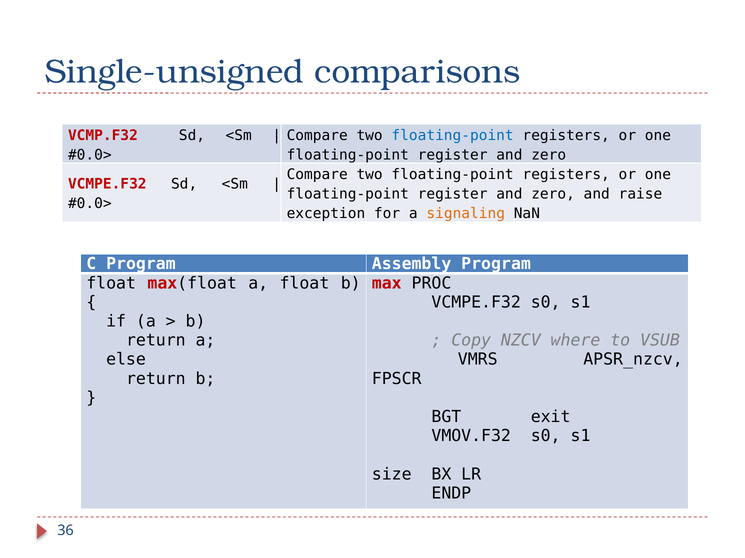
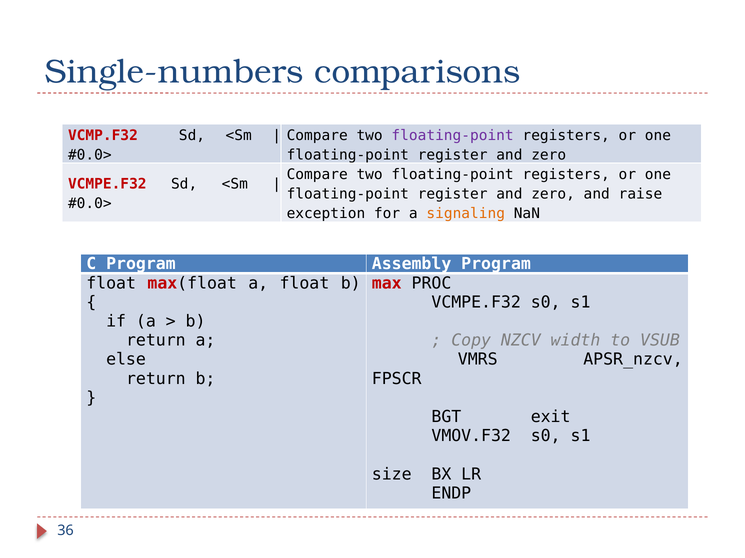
Single-unsigned: Single-unsigned -> Single-numbers (174, 72)
floating-point colour: blue -> purple (453, 135)
where: where -> width (576, 341)
